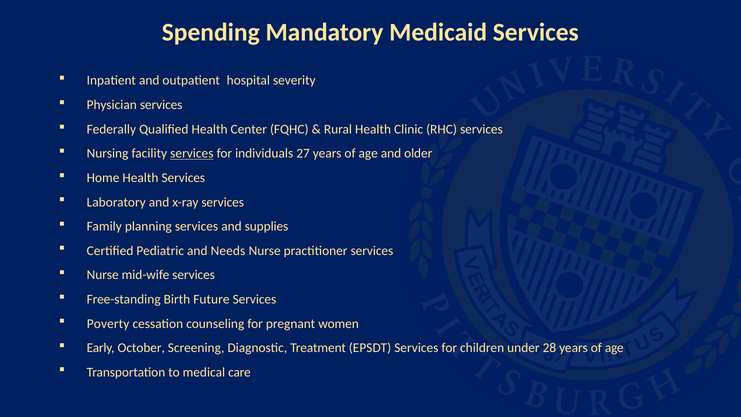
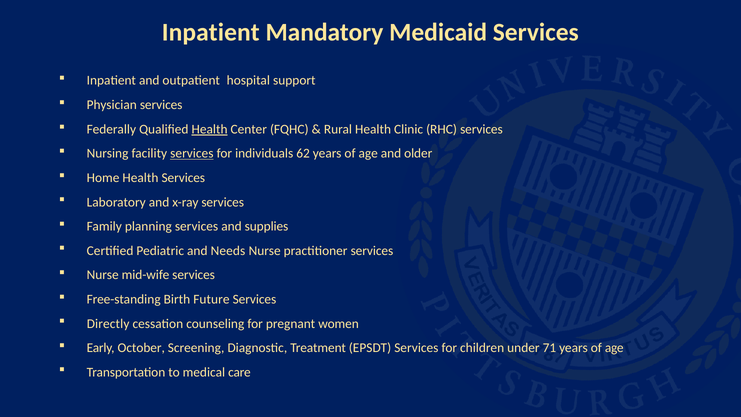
Spending: Spending -> Inpatient (211, 32)
severity: severity -> support (294, 81)
Health underline: none -> present (210, 129)
27: 27 -> 62 (303, 153)
Poverty: Poverty -> Directly (108, 323)
28: 28 -> 71 (549, 348)
